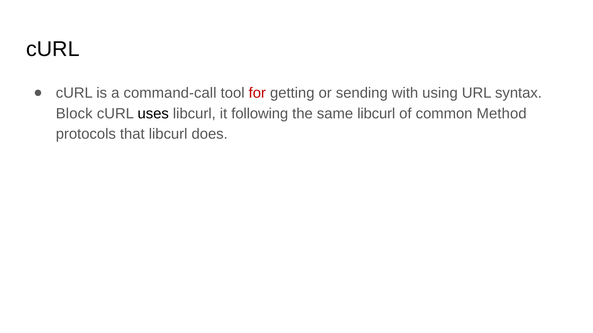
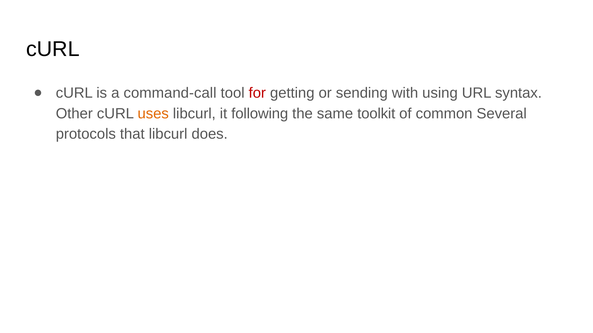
Block: Block -> Other (74, 114)
uses colour: black -> orange (153, 114)
same libcurl: libcurl -> toolkit (376, 114)
Method: Method -> Several (502, 114)
